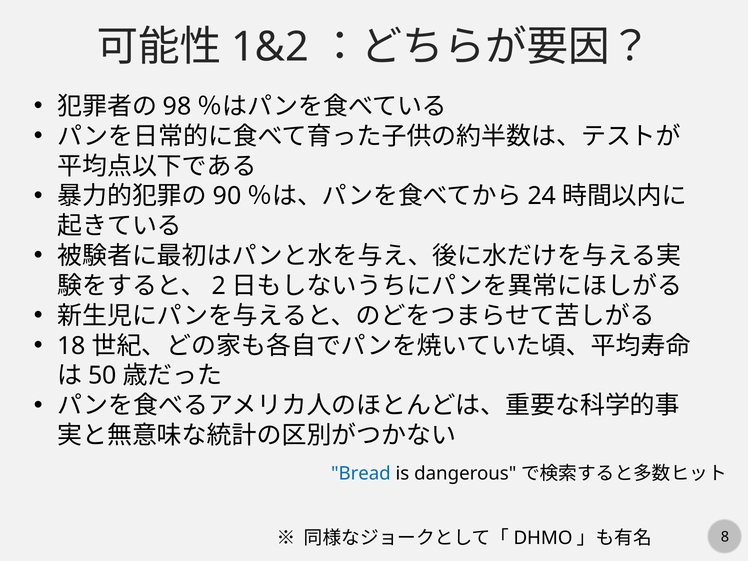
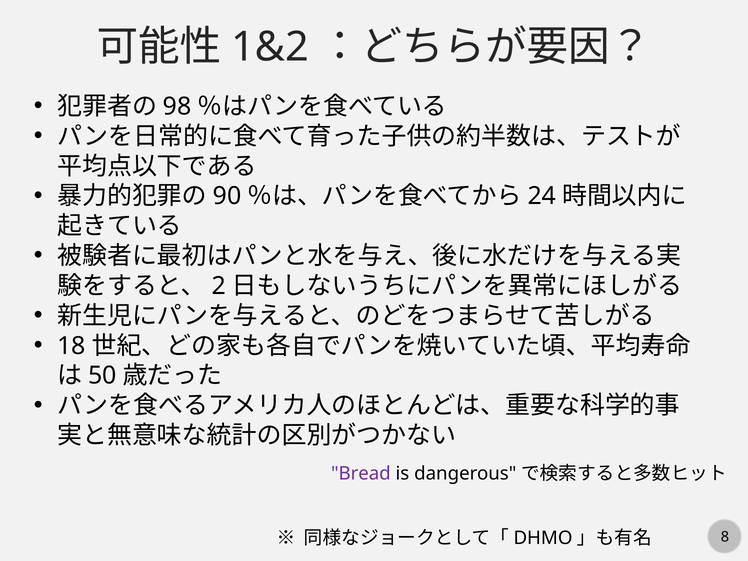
Bread colour: blue -> purple (361, 473)
